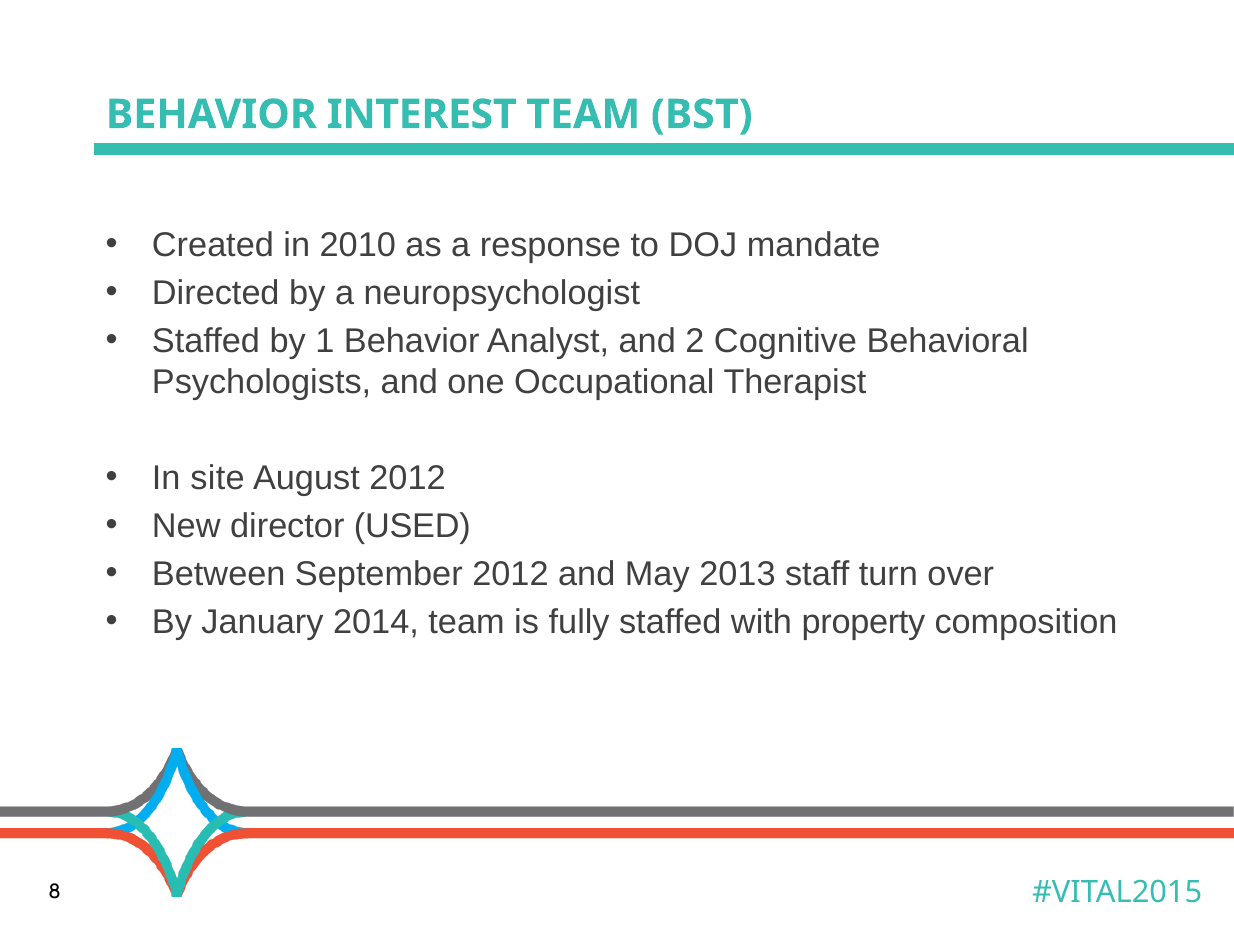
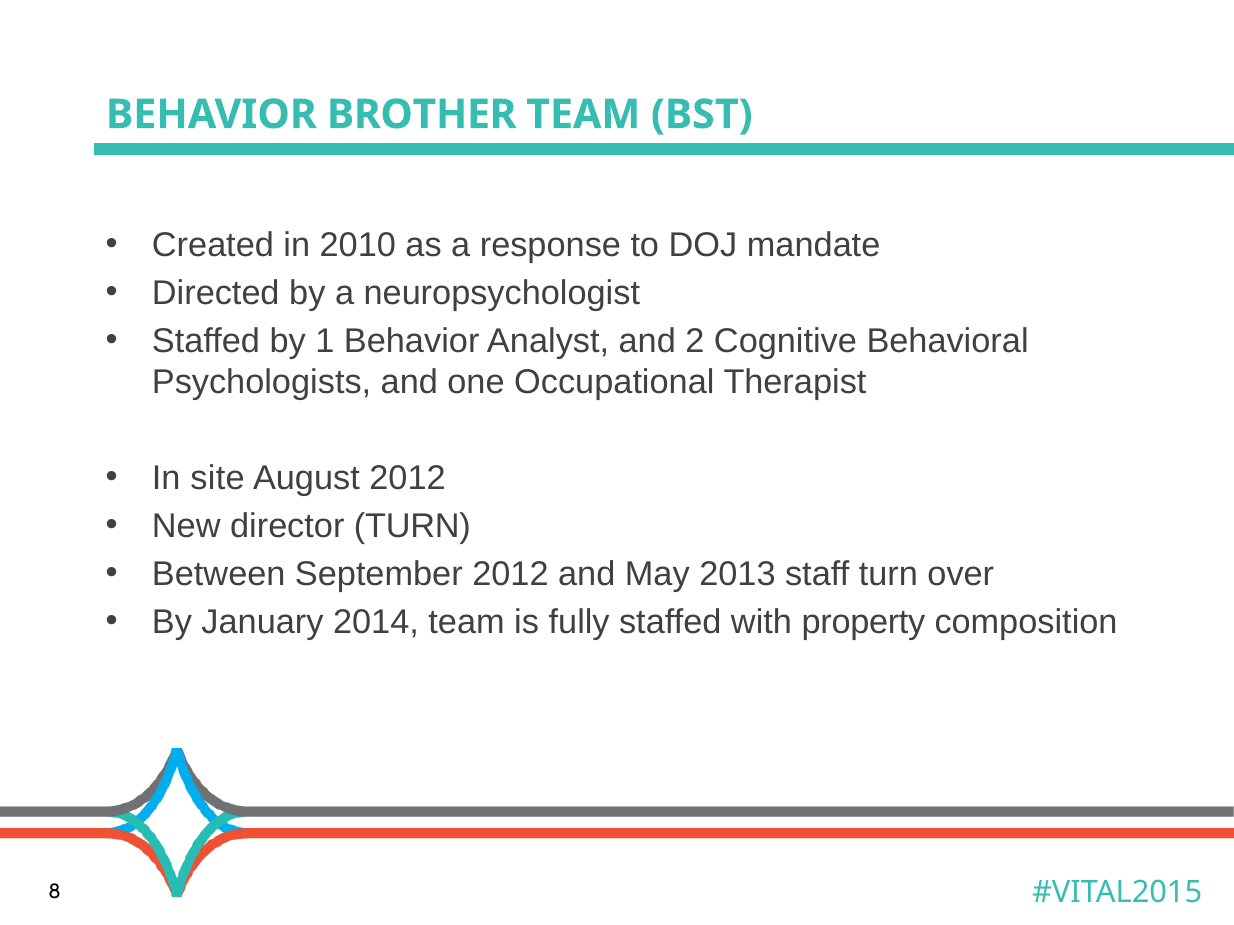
INTEREST: INTEREST -> BROTHER (422, 115)
director USED: USED -> TURN (412, 526)
